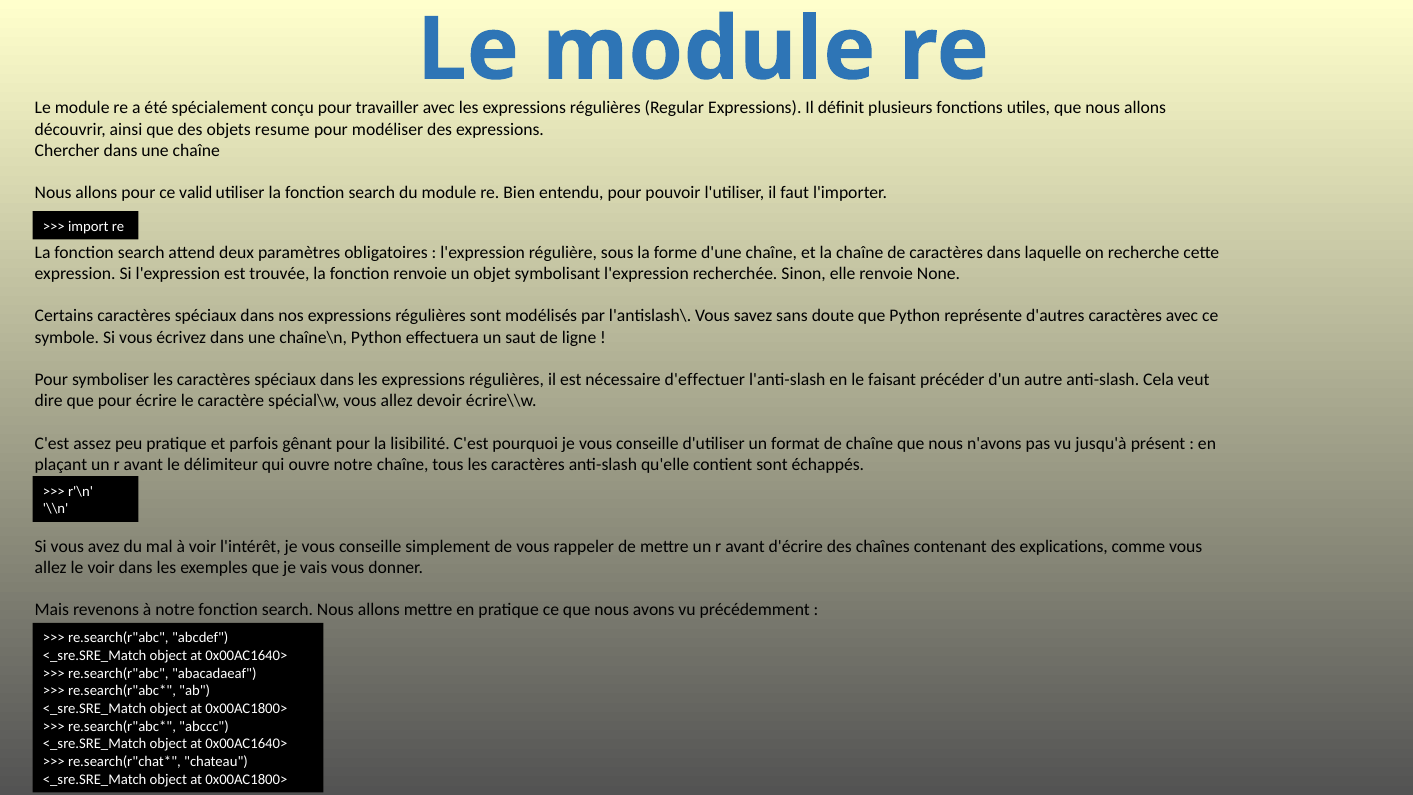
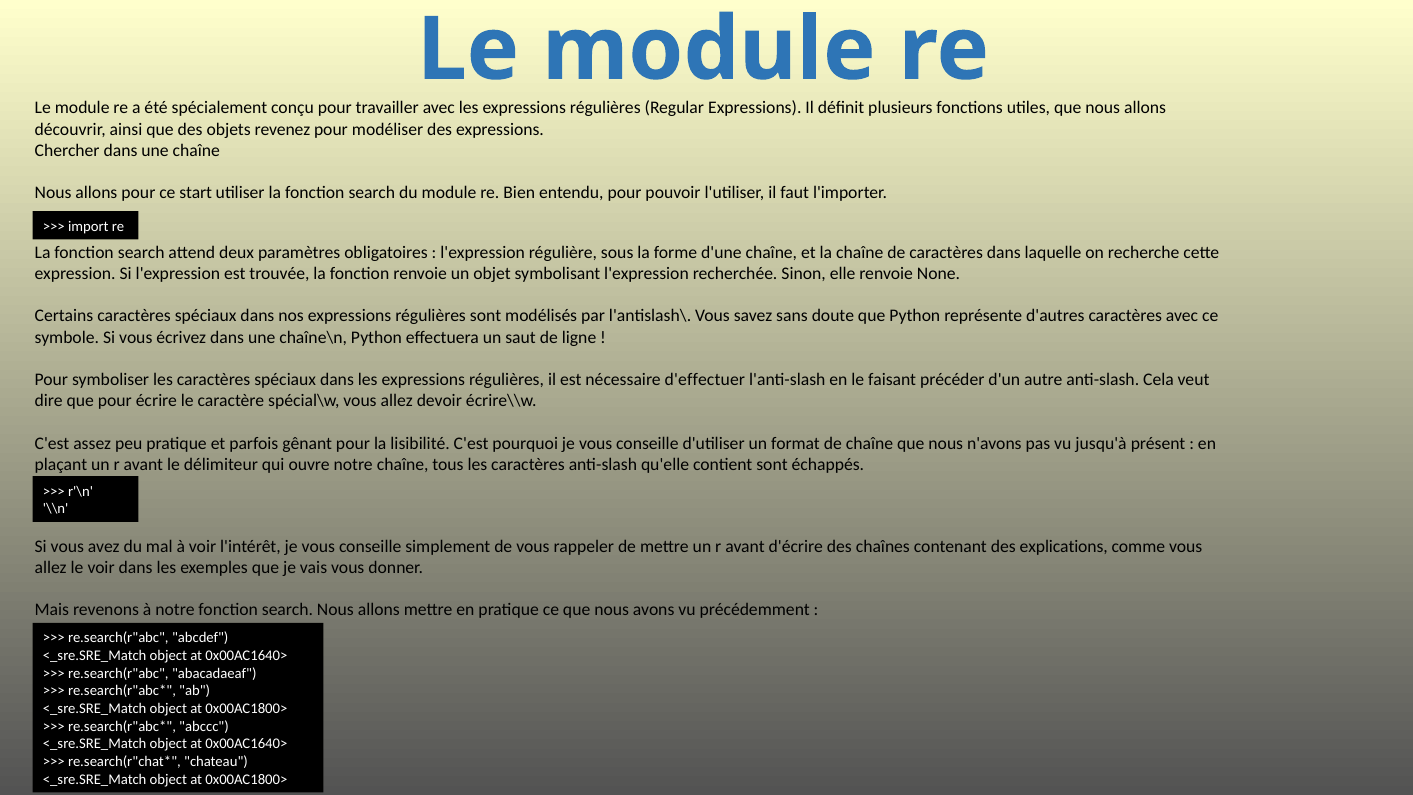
resume: resume -> revenez (282, 129)
valid: valid -> start (196, 193)
